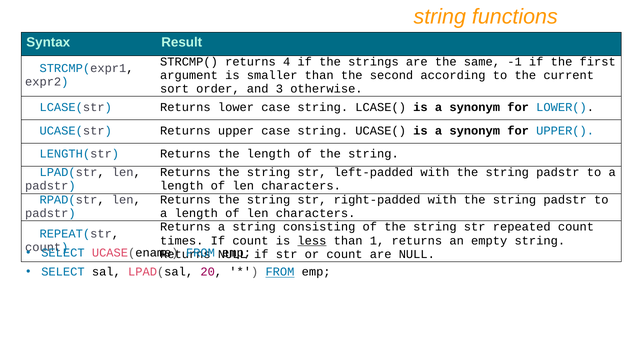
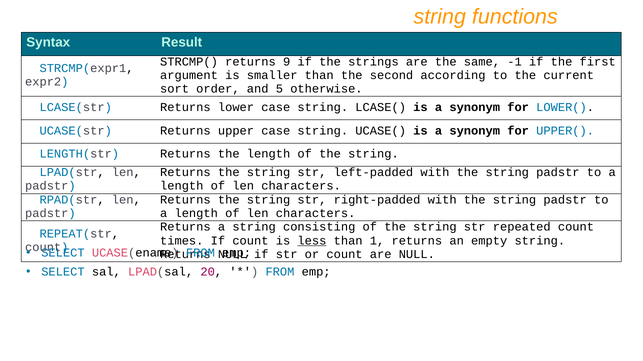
4: 4 -> 9 (287, 62)
3: 3 -> 5 (279, 89)
FROM underline: present -> none (280, 273)
